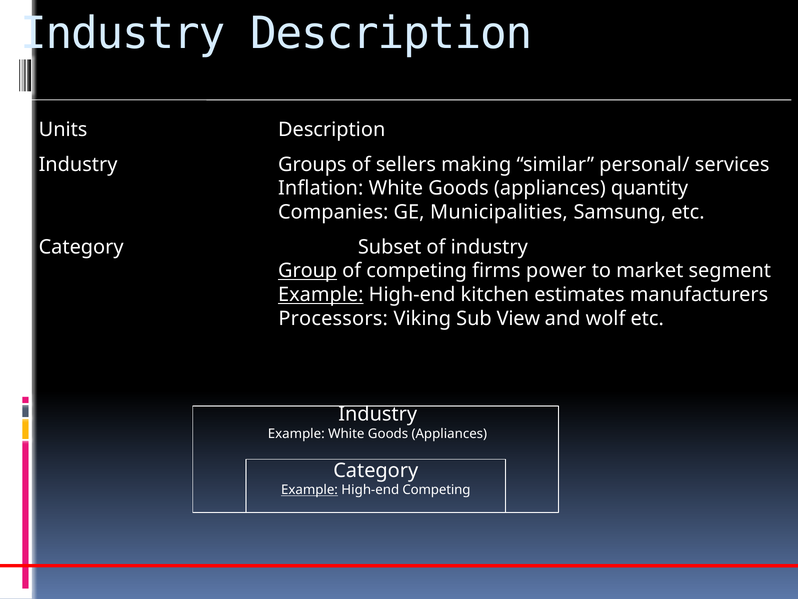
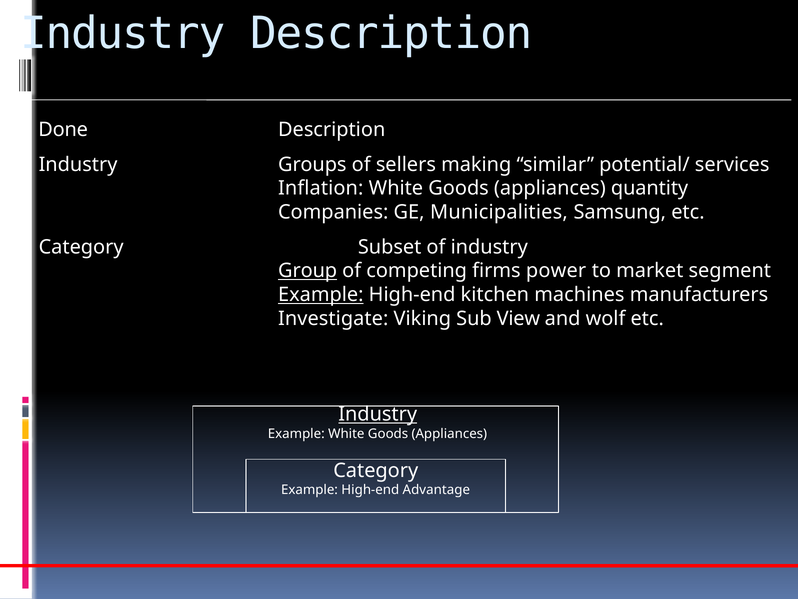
Units: Units -> Done (63, 130)
personal/: personal/ -> potential/ (644, 164)
estimates: estimates -> machines (579, 295)
Processors: Processors -> Investigate (333, 319)
Industry underline: none -> present (378, 414)
Example underline: present -> none (310, 490)
High-end Competing: Competing -> Advantage (436, 490)
